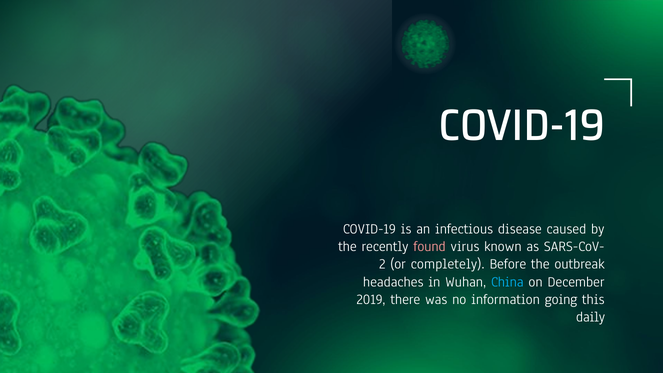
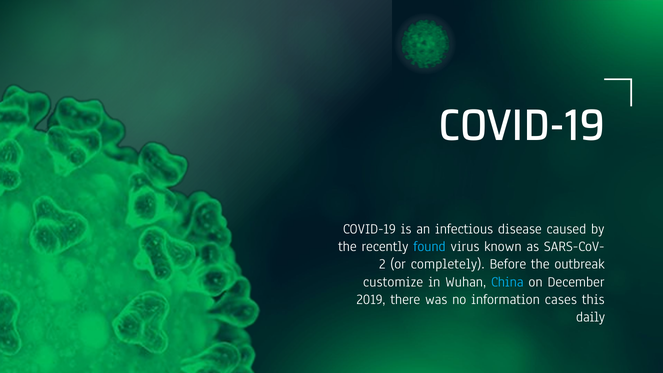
found colour: pink -> light blue (430, 246)
headaches: headaches -> customize (393, 282)
going: going -> cases (561, 299)
